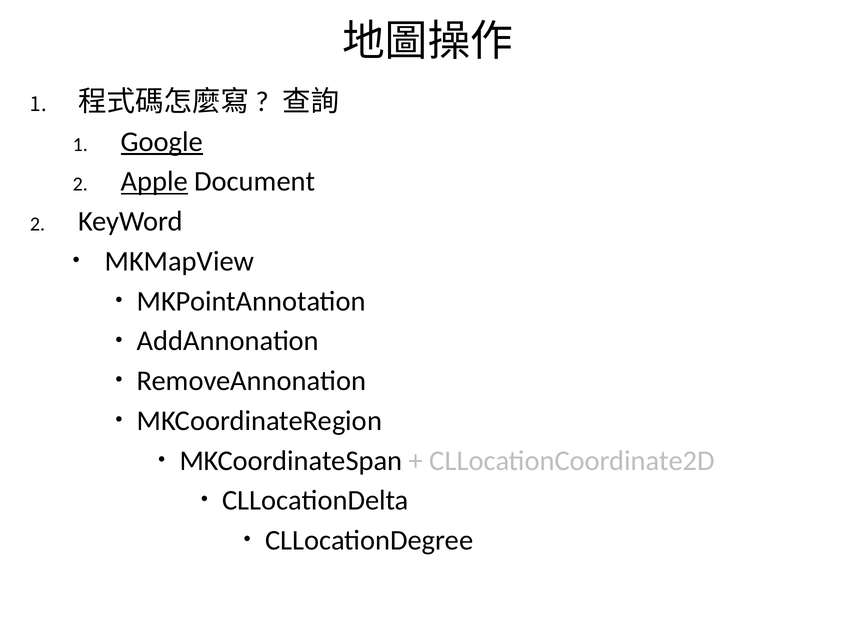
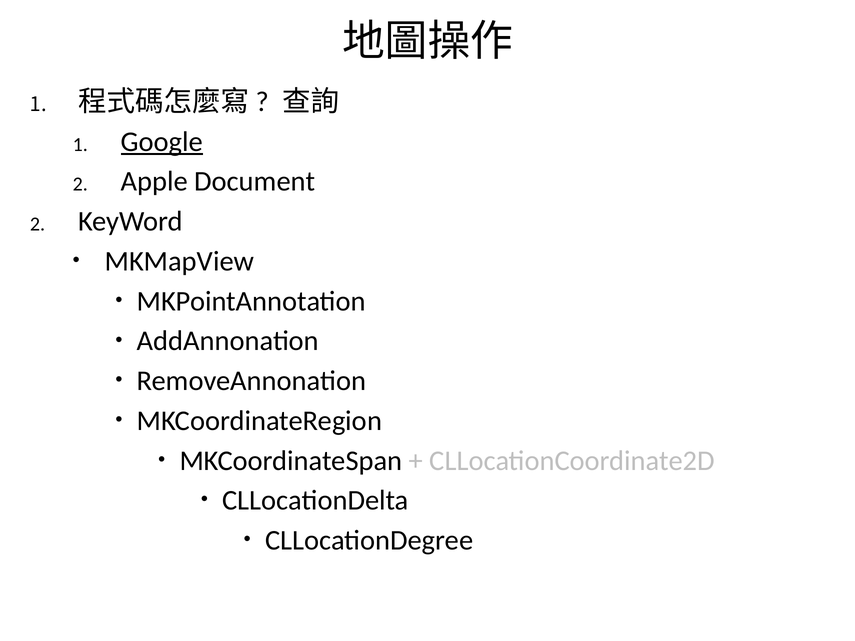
Apple underline: present -> none (154, 182)
